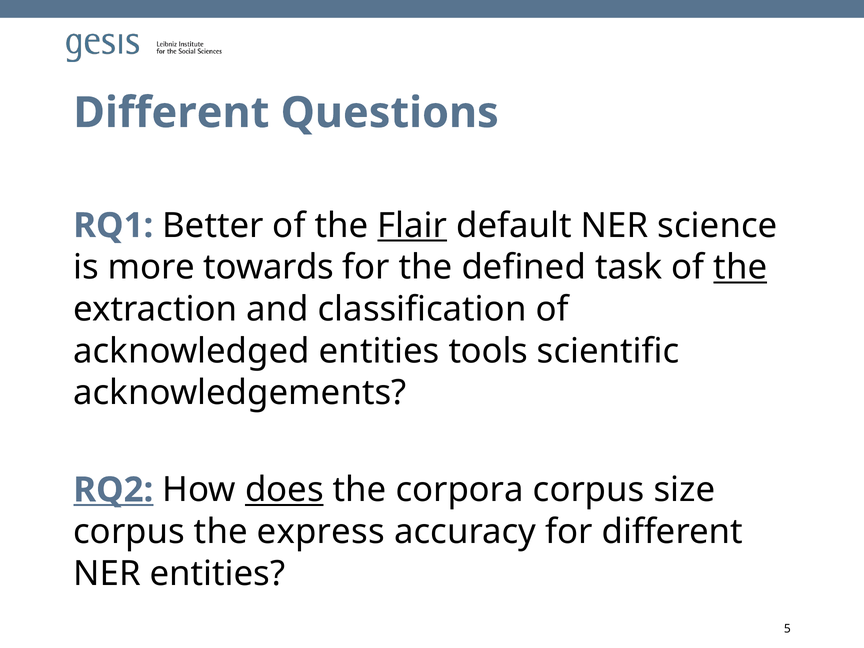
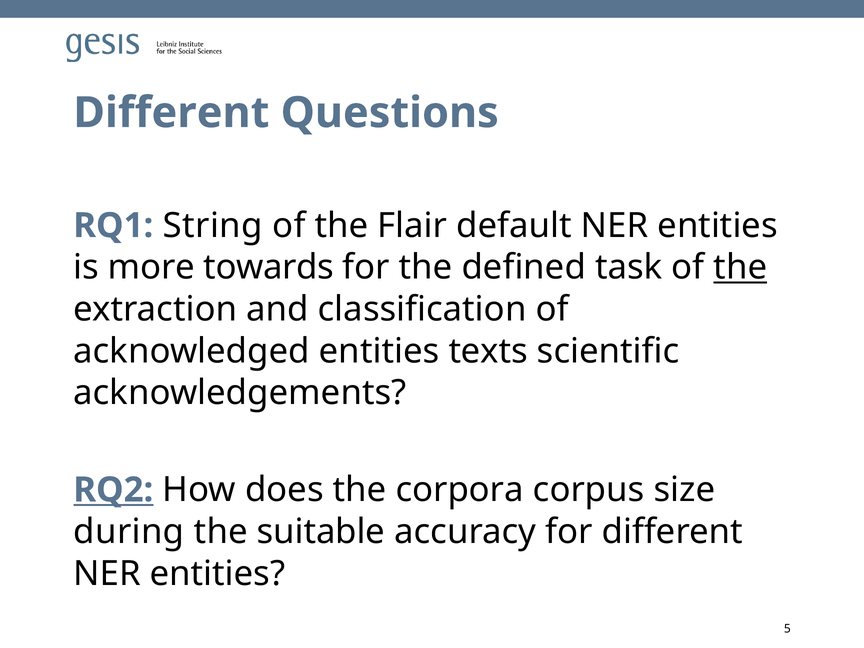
Better: Better -> String (213, 226)
Flair underline: present -> none (412, 226)
default NER science: science -> entities (718, 226)
tools: tools -> texts (488, 351)
does underline: present -> none (284, 490)
corpus: corpus -> during (129, 532)
express: express -> suitable (321, 532)
